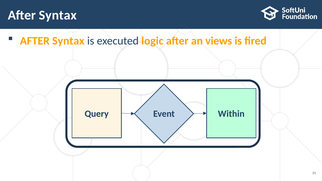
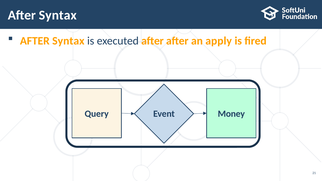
executed logic: logic -> after (152, 41)
views: views -> apply (219, 41)
Within: Within -> Money (231, 114)
